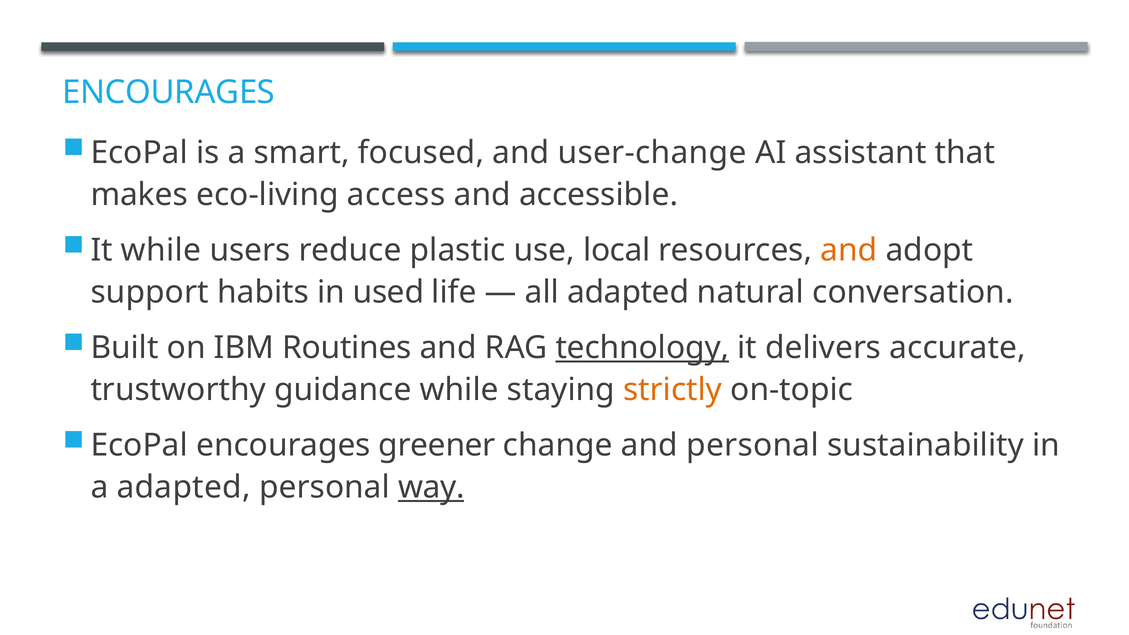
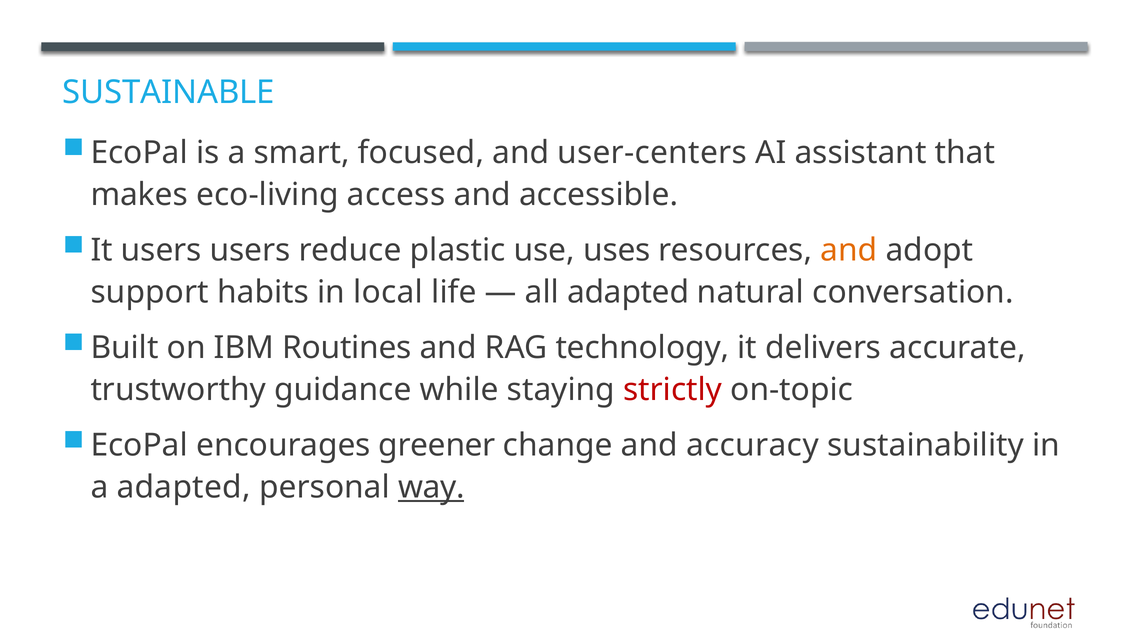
ENCOURAGES: ENCOURAGES -> SUSTAINABLE (169, 92)
user-change: user-change -> user-centers (652, 153)
It while: while -> users (161, 250)
local: local -> uses (617, 250)
used: used -> local (388, 292)
technology underline: present -> none (642, 348)
strictly colour: orange -> red (673, 390)
and personal: personal -> accuracy (752, 445)
